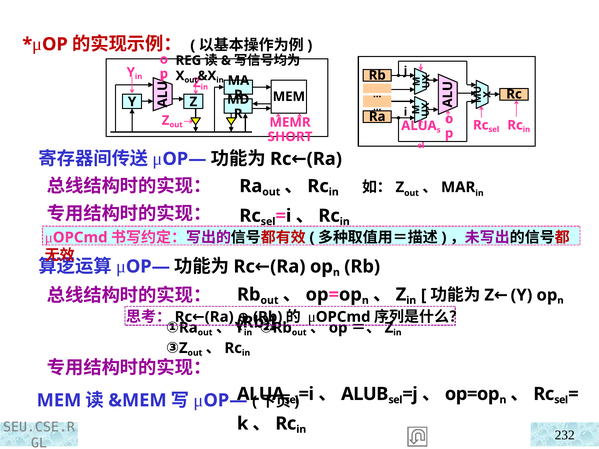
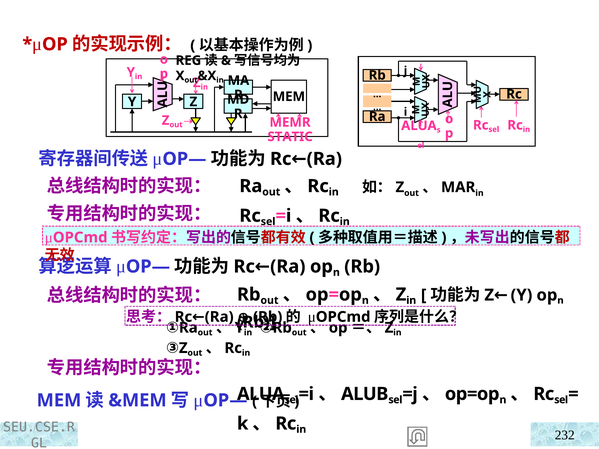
SHORT: SHORT -> STATIC (290, 137)
